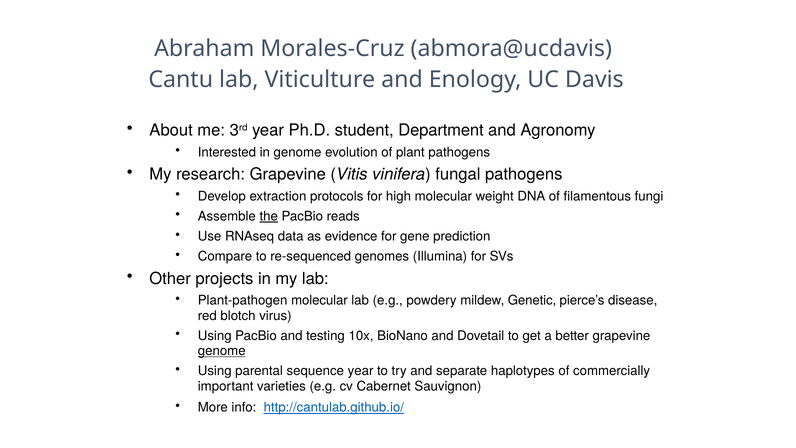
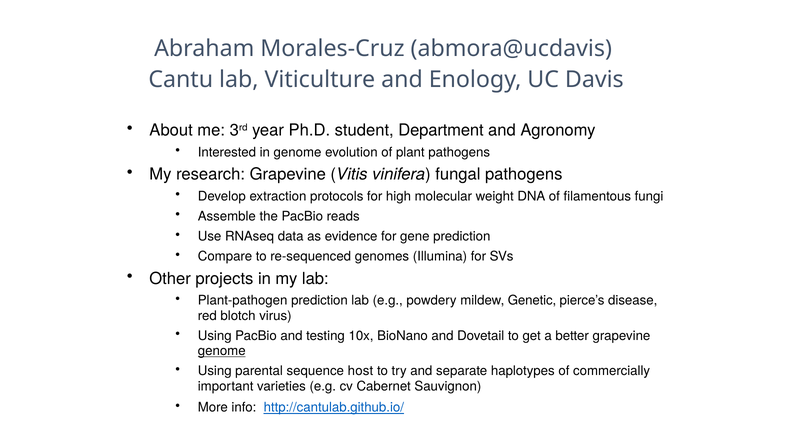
the underline: present -> none (269, 216)
Plant-pathogen molecular: molecular -> prediction (319, 300)
sequence year: year -> host (360, 371)
